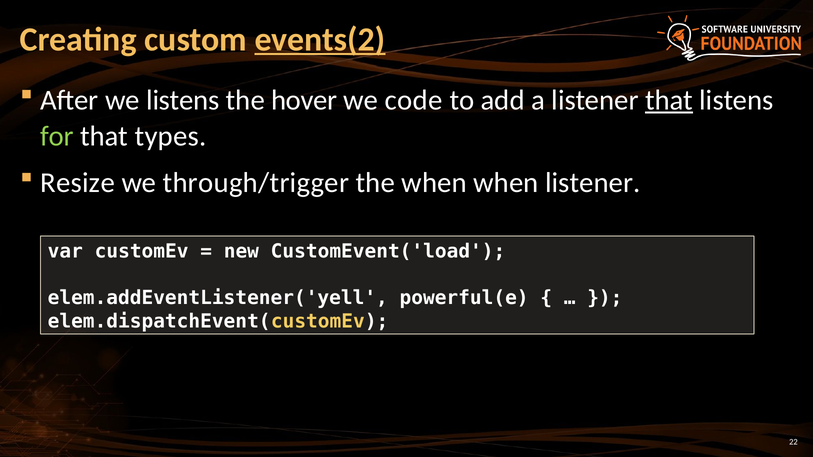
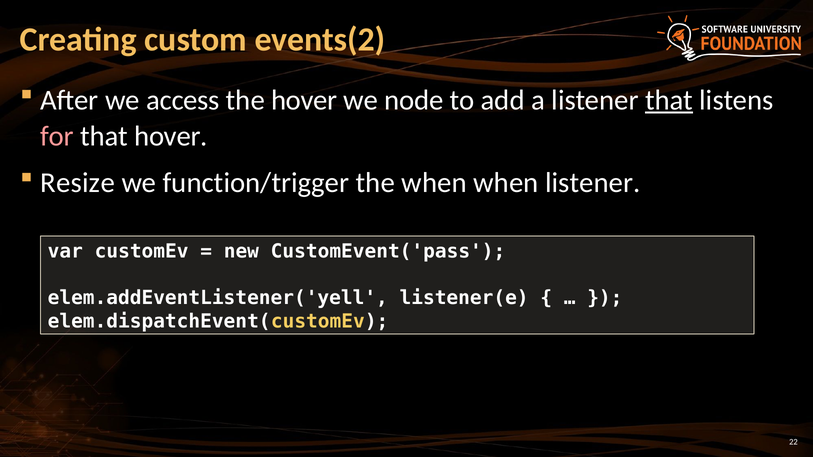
events(2 underline: present -> none (320, 40)
we listens: listens -> access (183, 100)
code: code -> node (414, 100)
for colour: light green -> pink (57, 136)
that types: types -> hover (171, 136)
through/trigger: through/trigger -> function/trigger (256, 183)
CustomEvent('load: CustomEvent('load -> CustomEvent('pass (388, 252)
powerful(e: powerful(e -> listener(e (464, 298)
